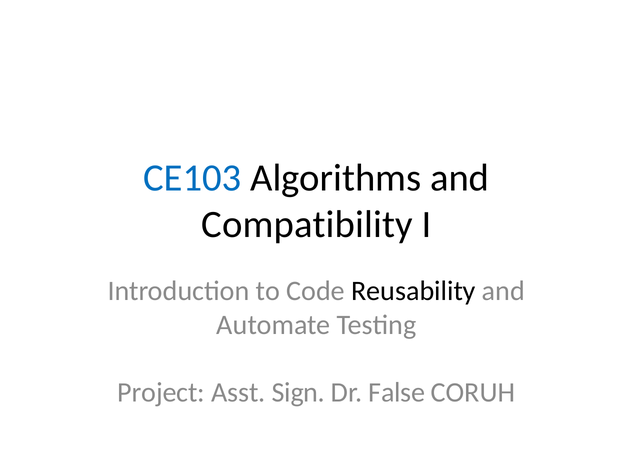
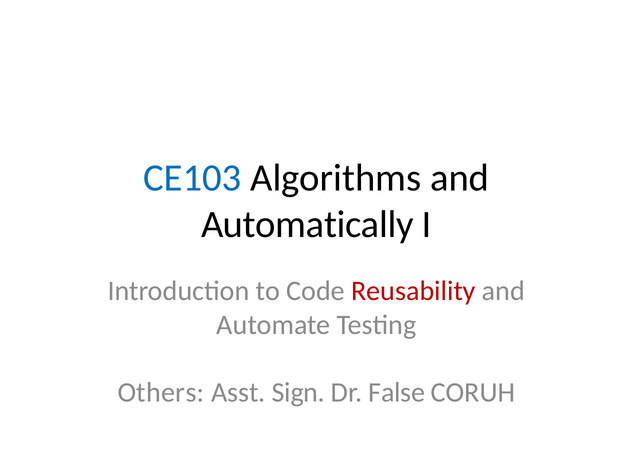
Compatibility: Compatibility -> Automatically (307, 224)
Reusability colour: black -> red (413, 291)
Project: Project -> Others (161, 392)
